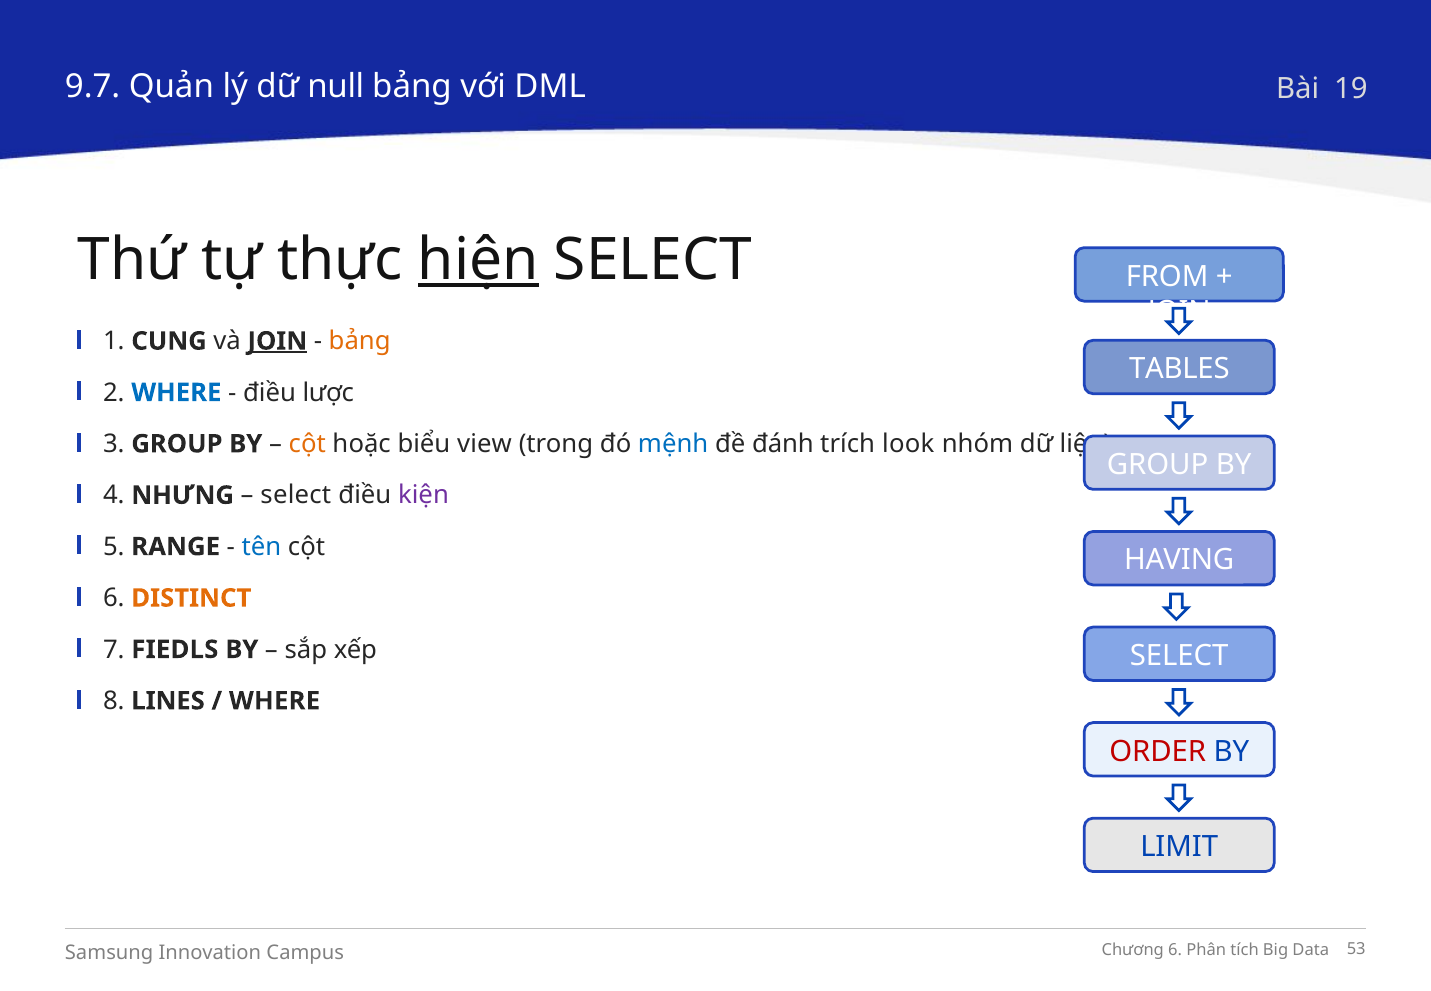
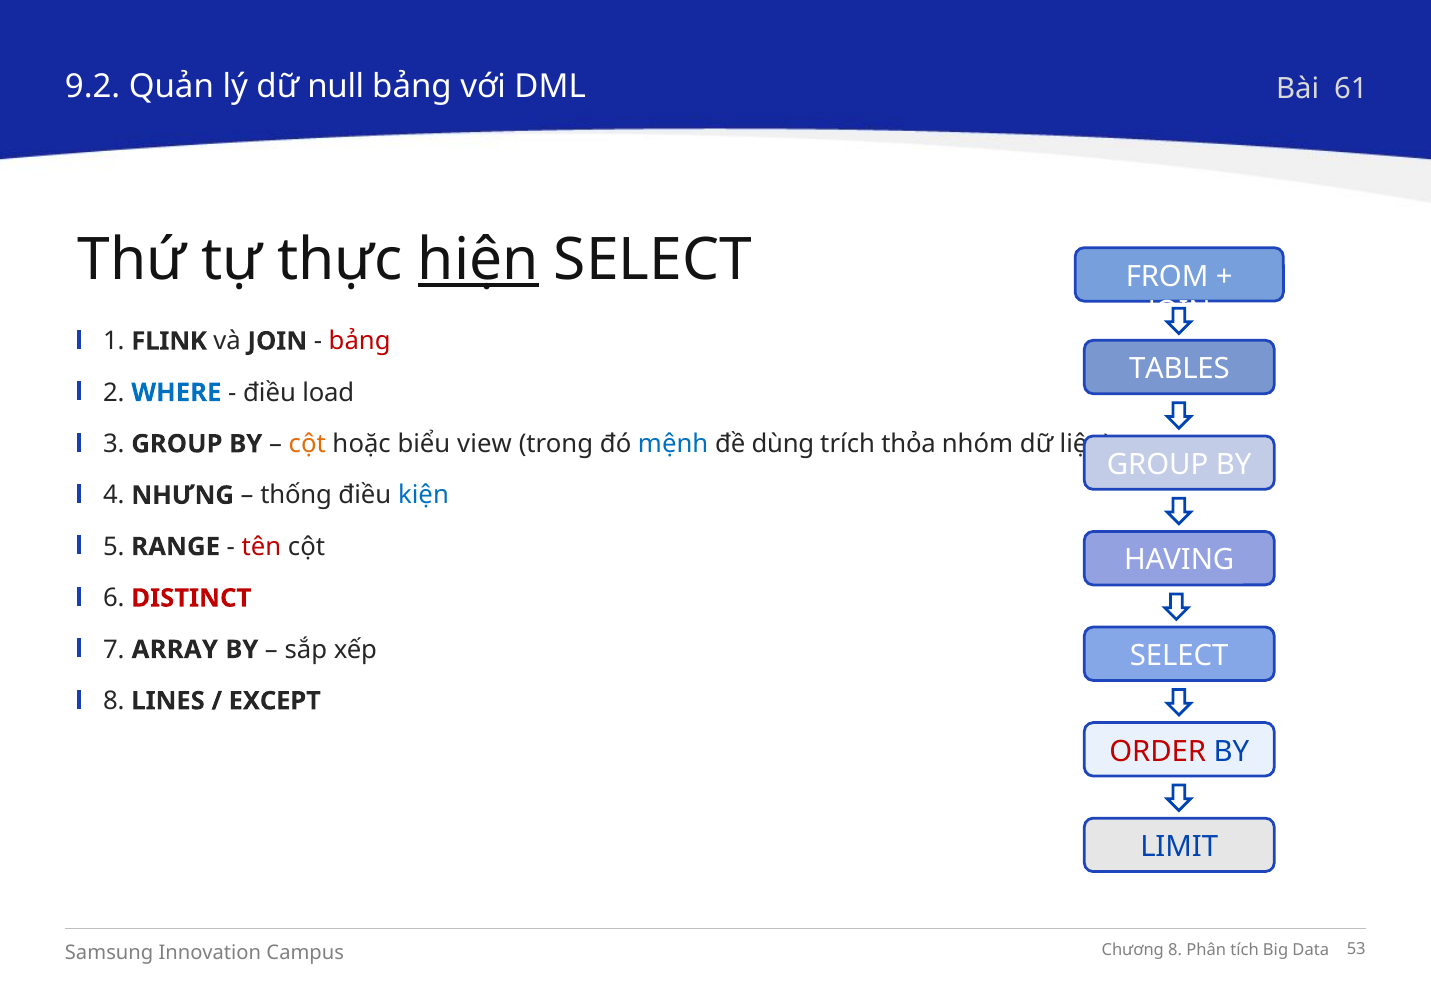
9.7: 9.7 -> 9.2 (93, 87)
19: 19 -> 61 (1351, 89)
CUNG: CUNG -> FLINK (169, 341)
JOIN underline: present -> none (277, 341)
bảng colour: orange -> red (360, 341)
lược: lược -> load (328, 392)
đánh: đánh -> dùng (783, 444)
look: look -> thỏa (909, 444)
select: select -> thống (296, 495)
kiện colour: purple -> blue (423, 495)
tên colour: blue -> red (261, 547)
DISTINCT colour: orange -> red (191, 598)
FIEDLS: FIEDLS -> ARRAY (175, 649)
WHERE: WHERE -> EXCEPT (275, 701)
6: 6 -> 8 (1175, 950)
